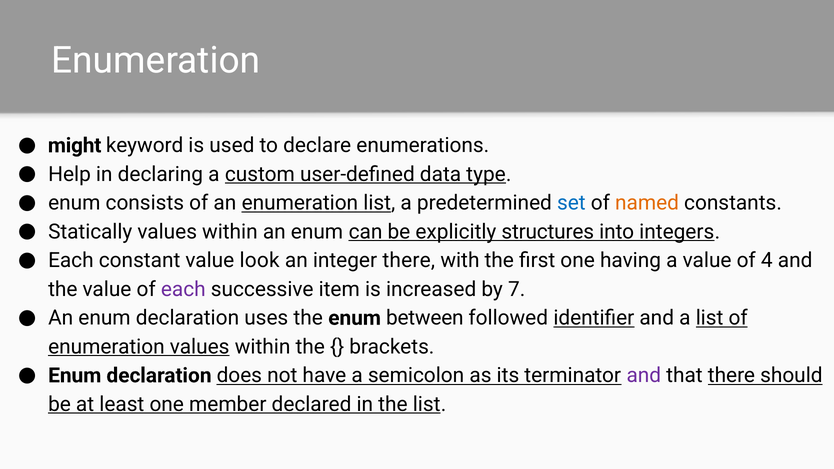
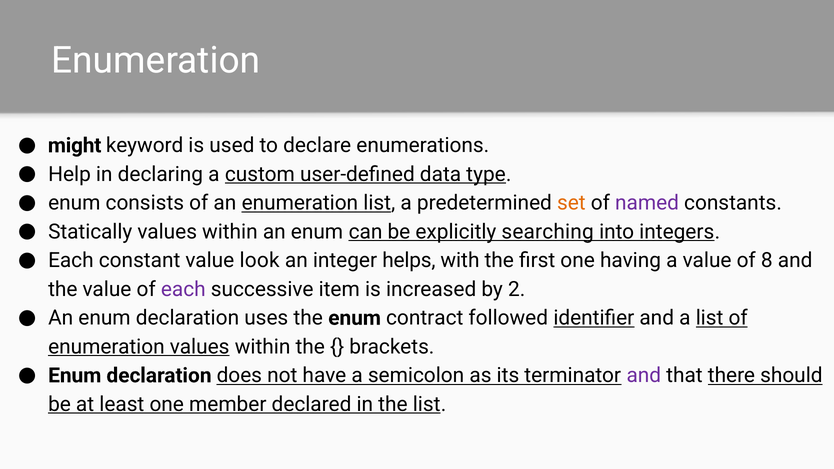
set colour: blue -> orange (571, 203)
named colour: orange -> purple (647, 203)
structures: structures -> searching (548, 232)
integer there: there -> helps (409, 261)
4: 4 -> 8 (767, 261)
7: 7 -> 2 (517, 289)
between: between -> contract (425, 318)
